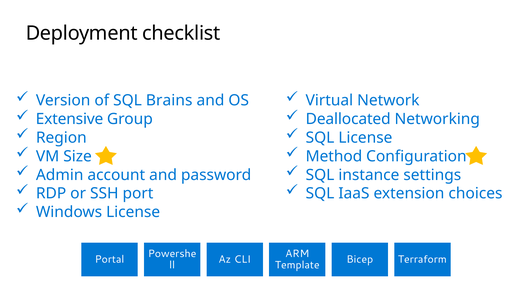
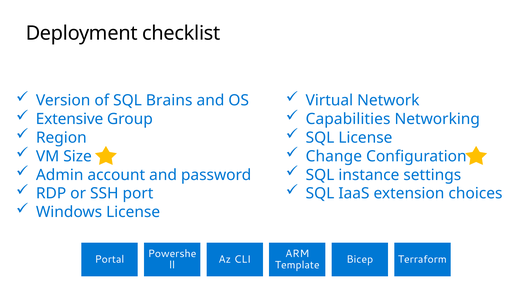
Deallocated: Deallocated -> Capabilities (348, 119)
Method: Method -> Change (334, 156)
